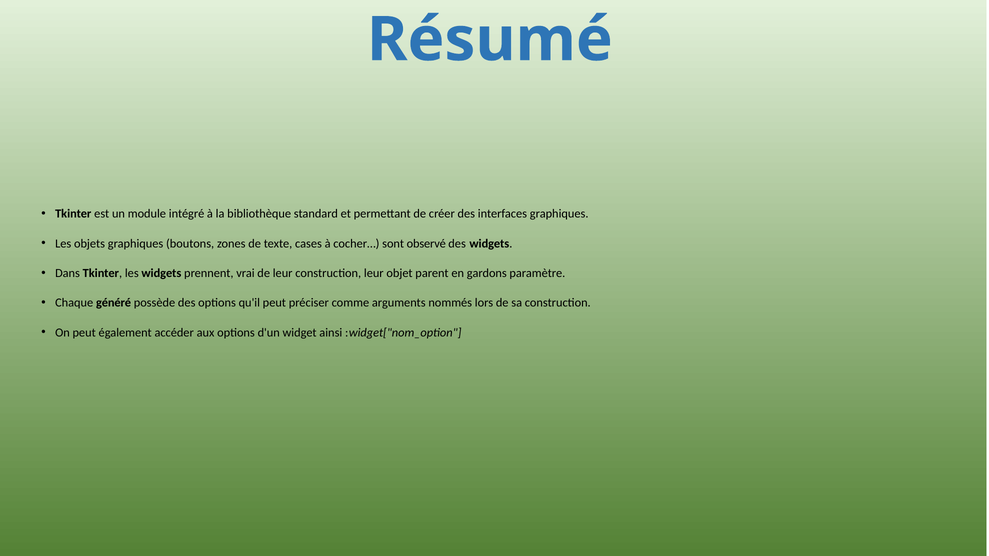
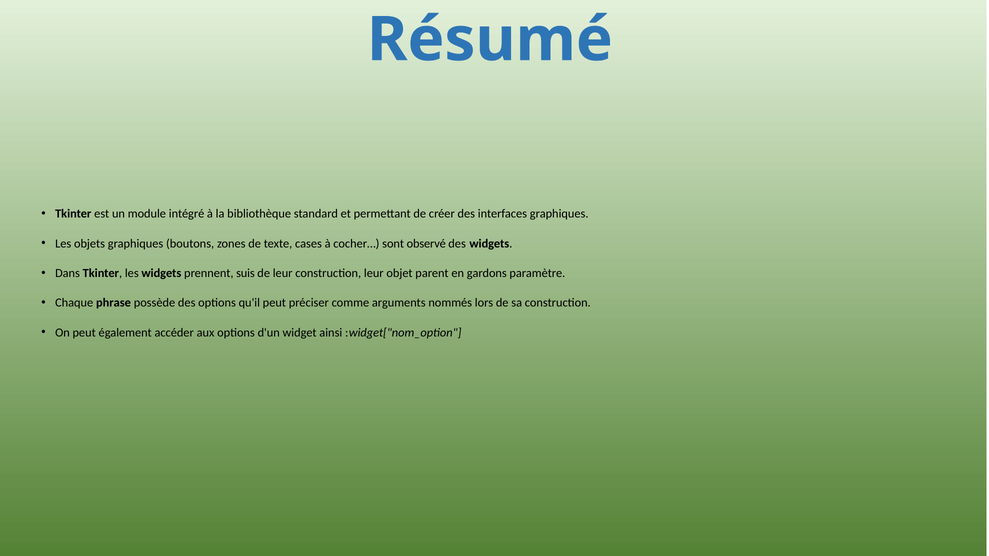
vrai: vrai -> suis (245, 273)
généré: généré -> phrase (114, 303)
